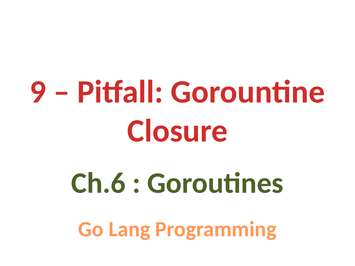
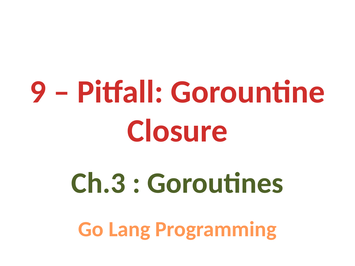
Ch.6: Ch.6 -> Ch.3 (98, 183)
